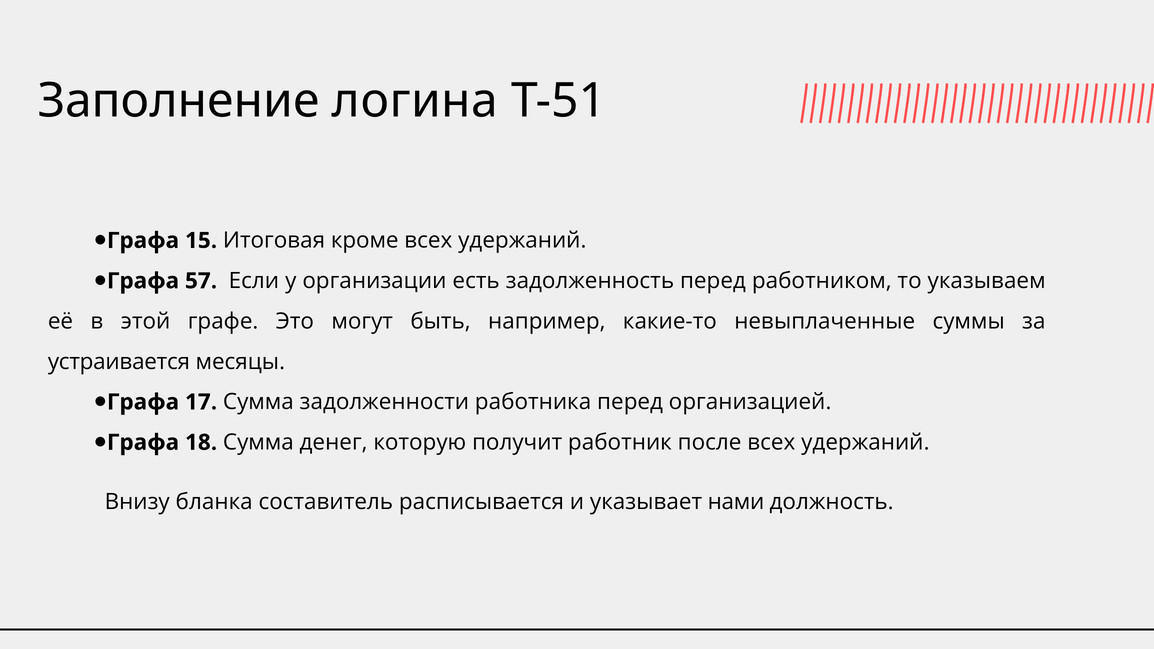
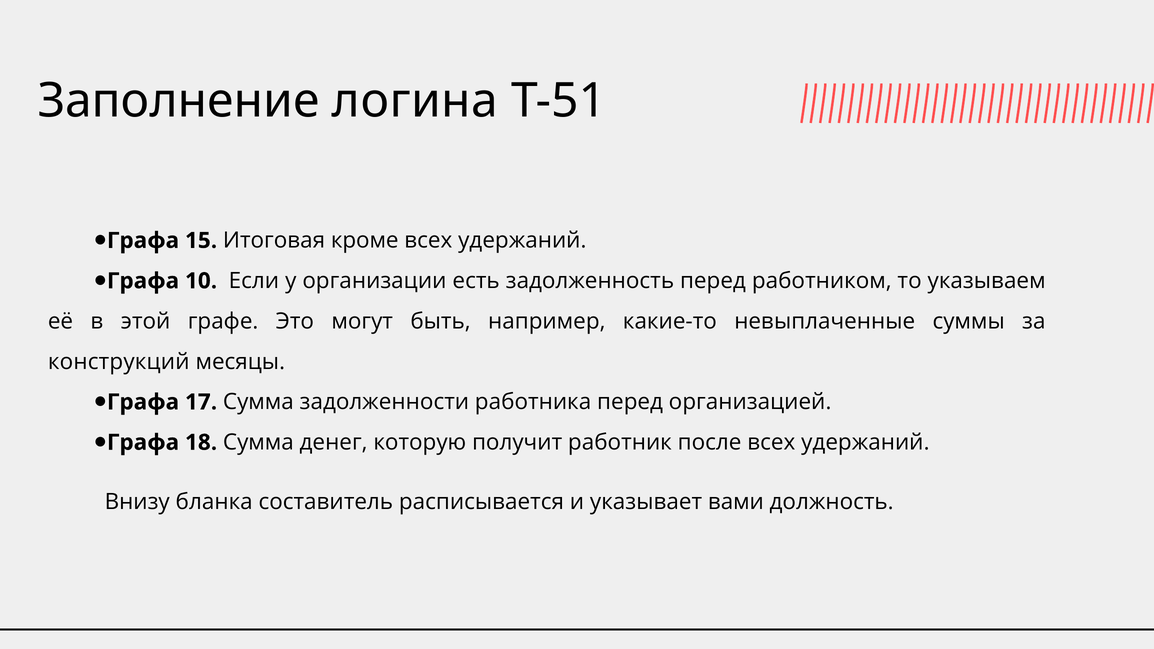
57: 57 -> 10 (201, 281)
устраивается: устраивается -> конструкций (119, 362)
нами: нами -> вами (736, 502)
